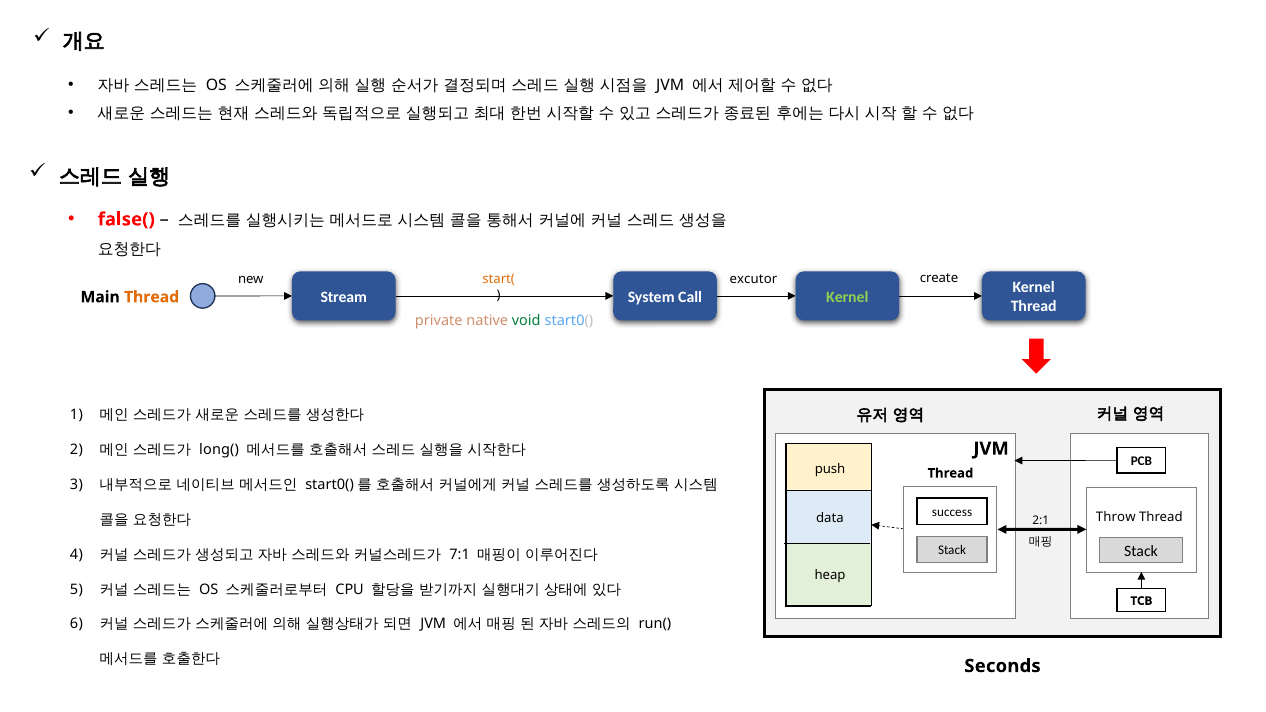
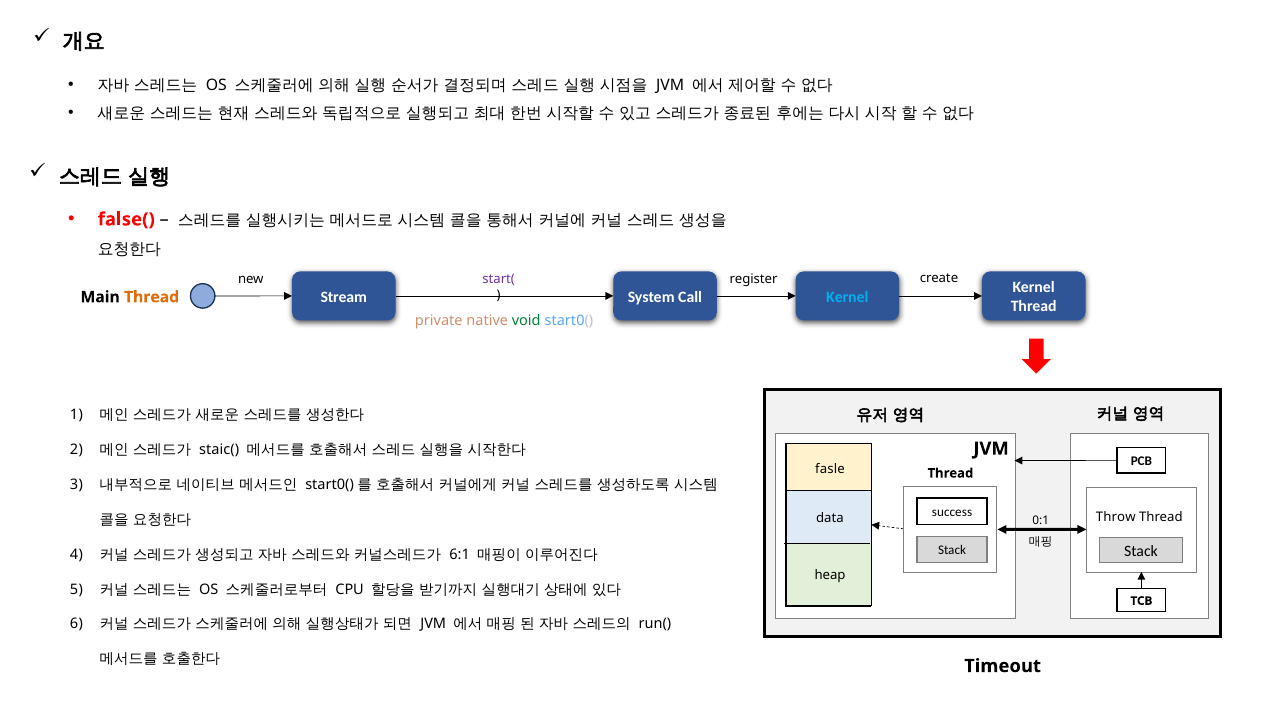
start( colour: orange -> purple (499, 279)
excutor: excutor -> register (754, 279)
Kernel colour: light green -> light blue (847, 297)
long(: long( -> staic( (219, 450)
push: push -> fasle (830, 469)
2:1: 2:1 -> 0:1 (1041, 520)
7:1: 7:1 -> 6:1 (460, 555)
Seconds: Seconds -> Timeout (1003, 666)
